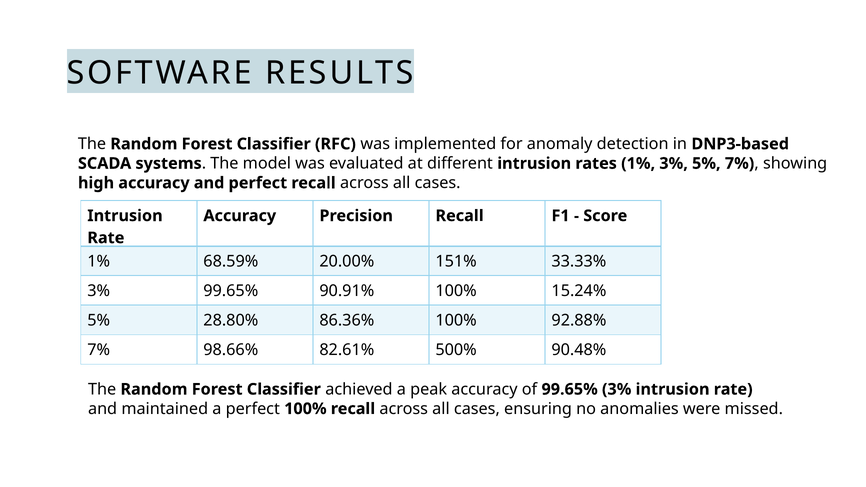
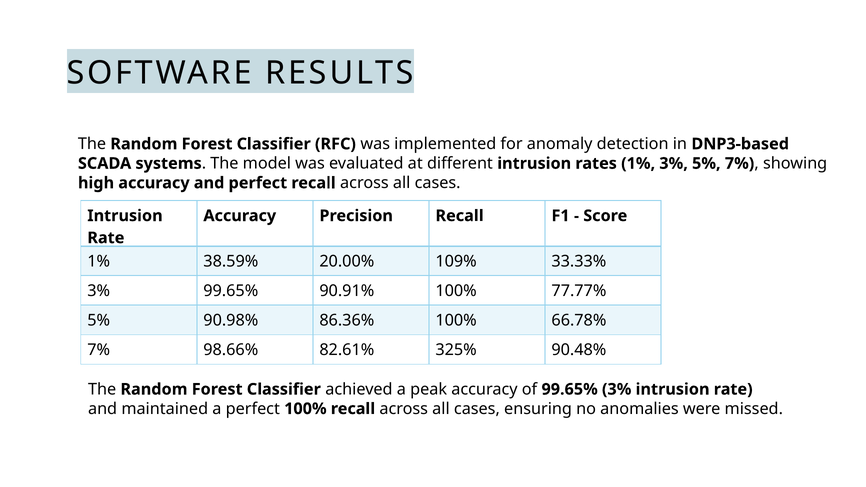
68.59%: 68.59% -> 38.59% (231, 261)
151%: 151% -> 109% (456, 261)
15.24%: 15.24% -> 77.77% (579, 291)
28.80%: 28.80% -> 90.98% (231, 320)
92.88%: 92.88% -> 66.78% (579, 320)
500%: 500% -> 325% (456, 350)
